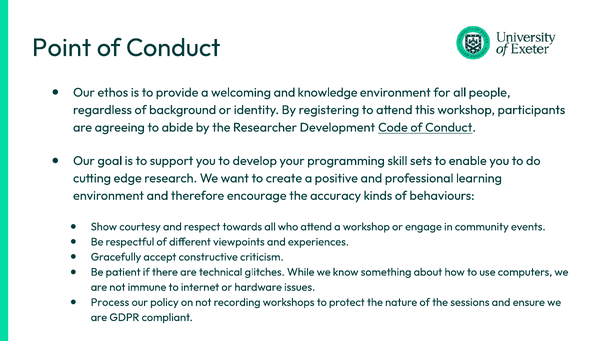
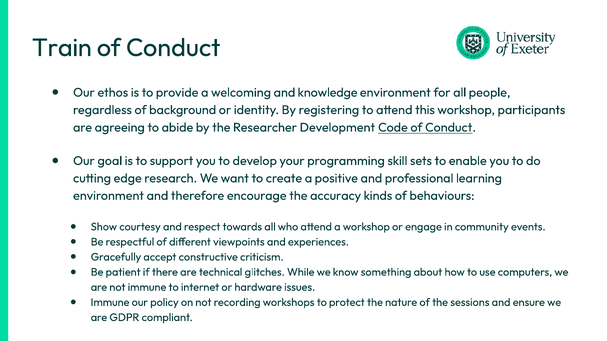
Point: Point -> Train (62, 48)
Process: Process -> Immune (110, 303)
